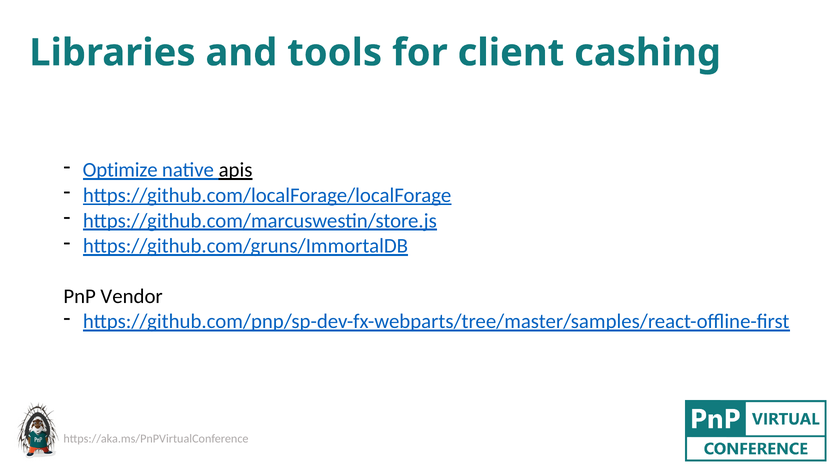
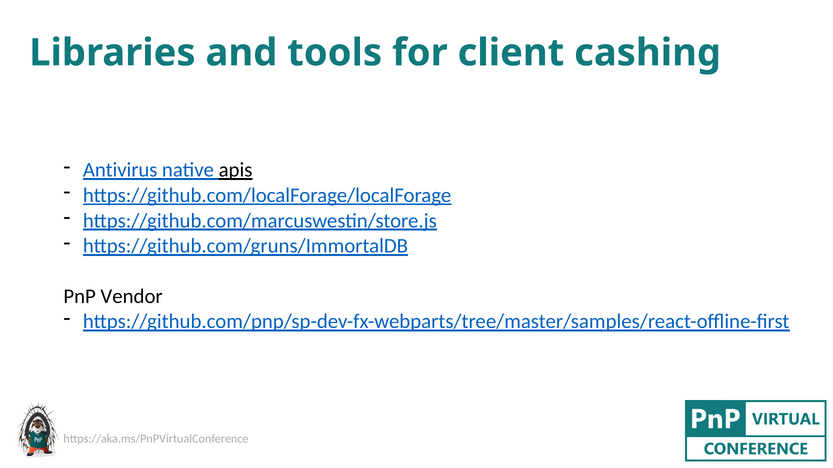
Optimize: Optimize -> Antivirus (120, 170)
